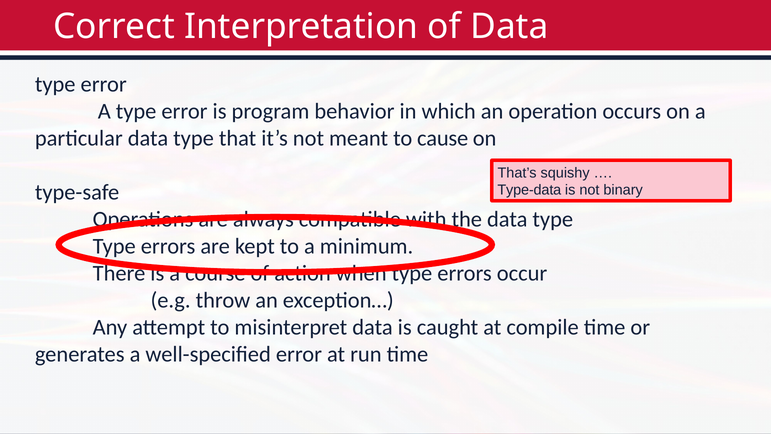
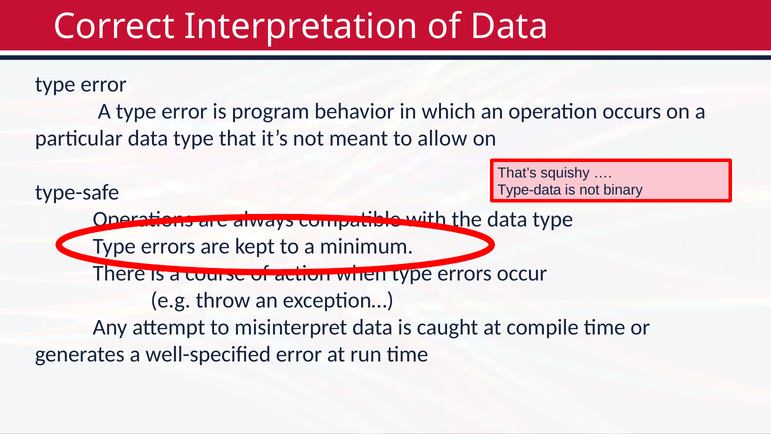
cause: cause -> allow (442, 138)
